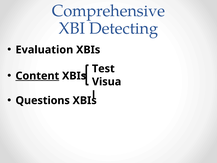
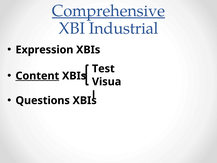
Comprehensive underline: none -> present (109, 11)
Detecting: Detecting -> Industrial (124, 28)
Evaluation: Evaluation -> Expression (44, 50)
